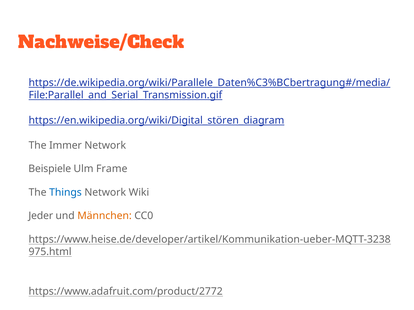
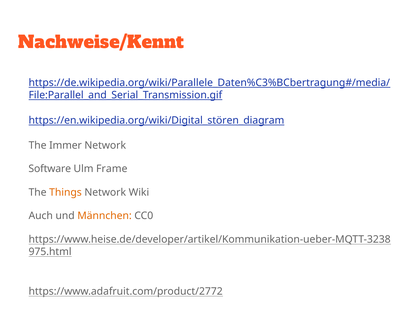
Nachweise/Check: Nachweise/Check -> Nachweise/Kennt (101, 43)
Beispiele: Beispiele -> Software (50, 169)
Things colour: blue -> orange (65, 193)
Jeder: Jeder -> Auch (41, 216)
